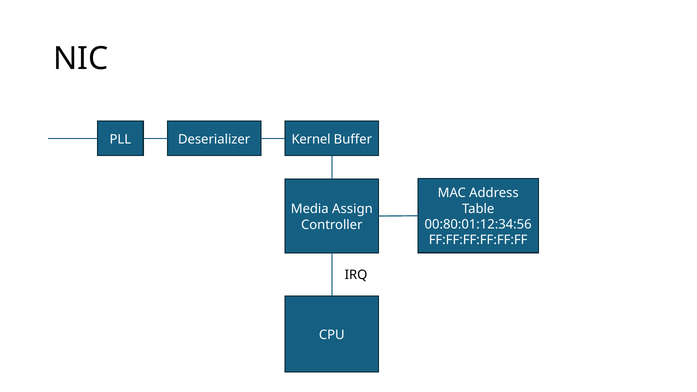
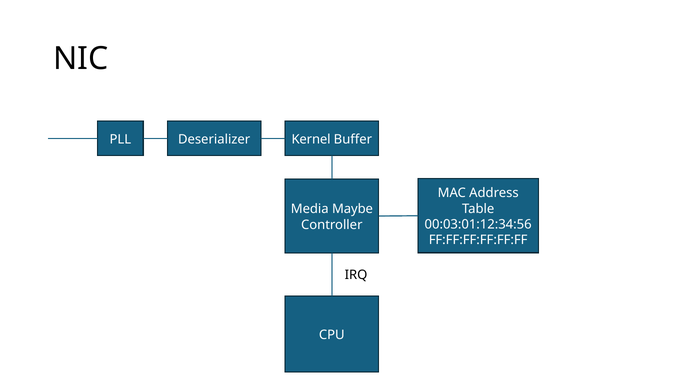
Assign: Assign -> Maybe (353, 209)
00:80:01:12:34:56: 00:80:01:12:34:56 -> 00:03:01:12:34:56 (478, 225)
